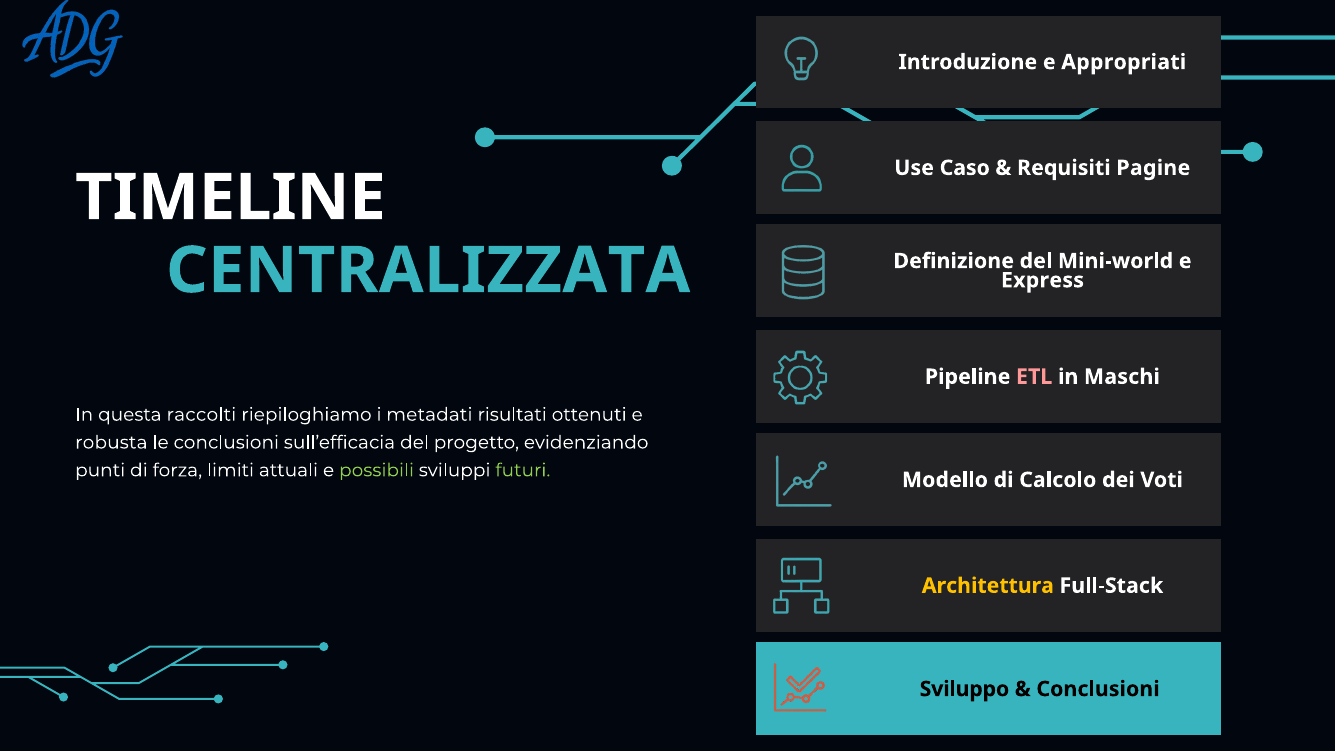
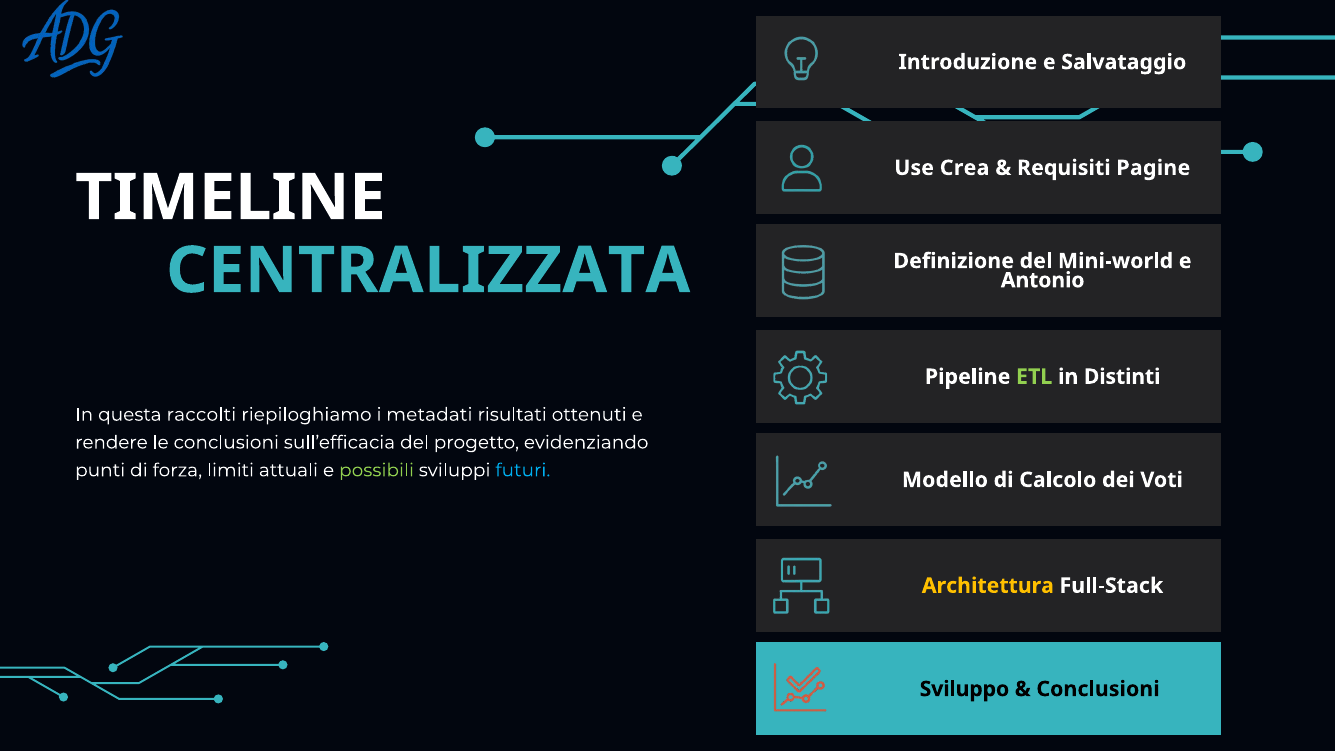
Appropriati: Appropriati -> Salvataggio (1124, 62)
Caso: Caso -> Crea (965, 168)
Express: Express -> Antonio (1043, 280)
ETL colour: pink -> light green (1034, 377)
Maschi: Maschi -> Distinti (1122, 377)
robusta: robusta -> rendere (111, 442)
futuri colour: light green -> light blue (523, 470)
